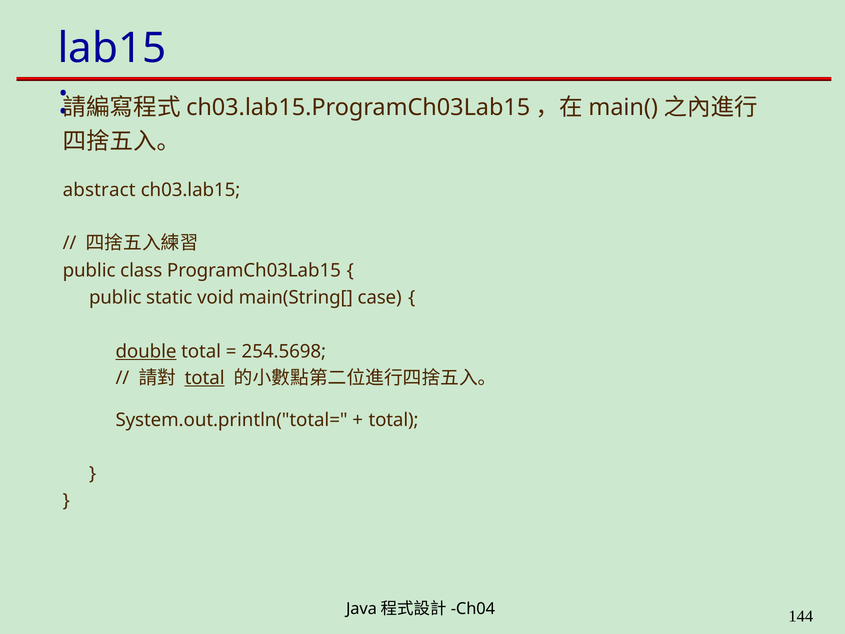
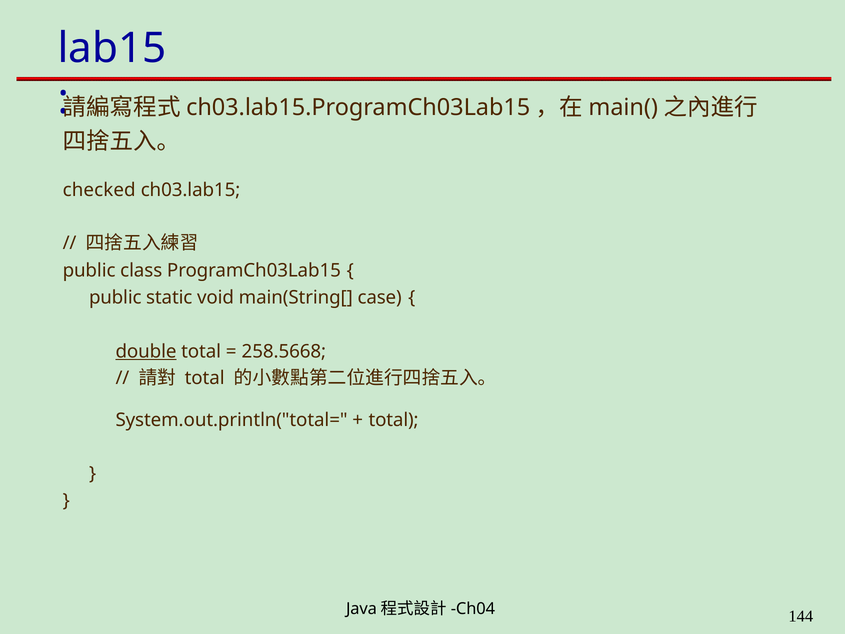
abstract: abstract -> checked (99, 190)
254.5698: 254.5698 -> 258.5668 (284, 351)
total underline: present -> none (205, 378)
